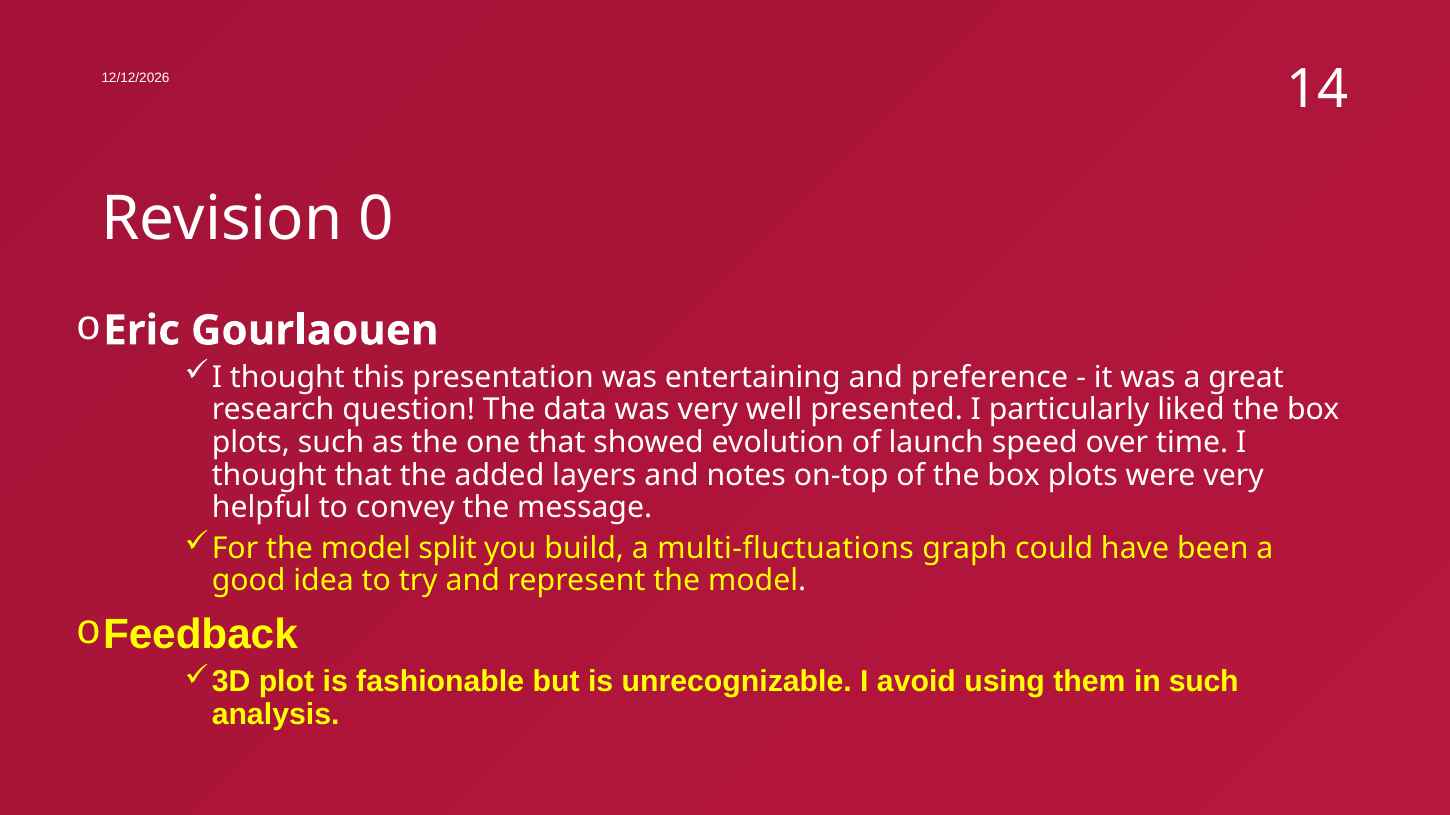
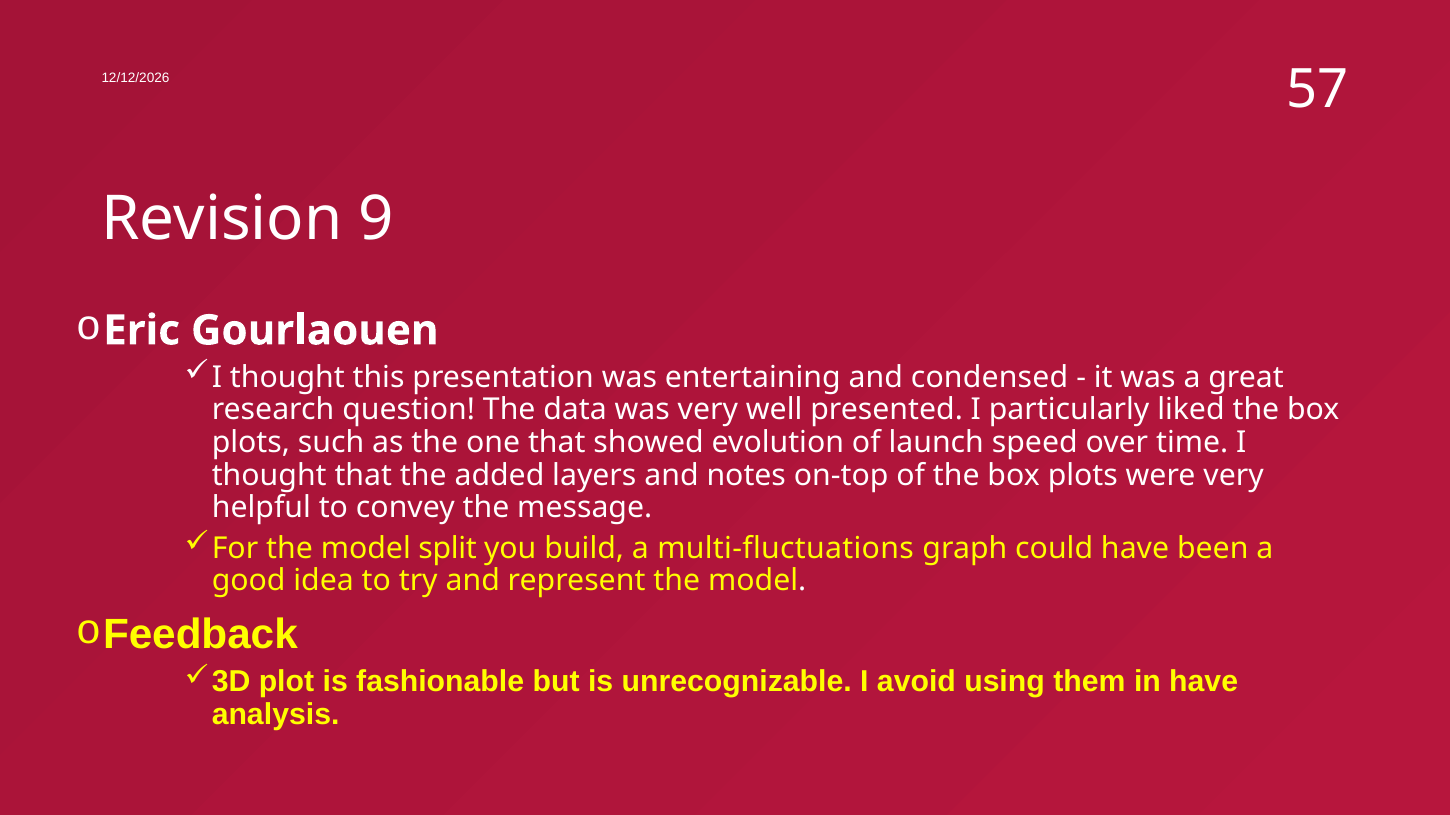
14: 14 -> 57 (1317, 90)
0: 0 -> 9 (376, 220)
preference: preference -> condensed (989, 378)
in such: such -> have (1204, 682)
